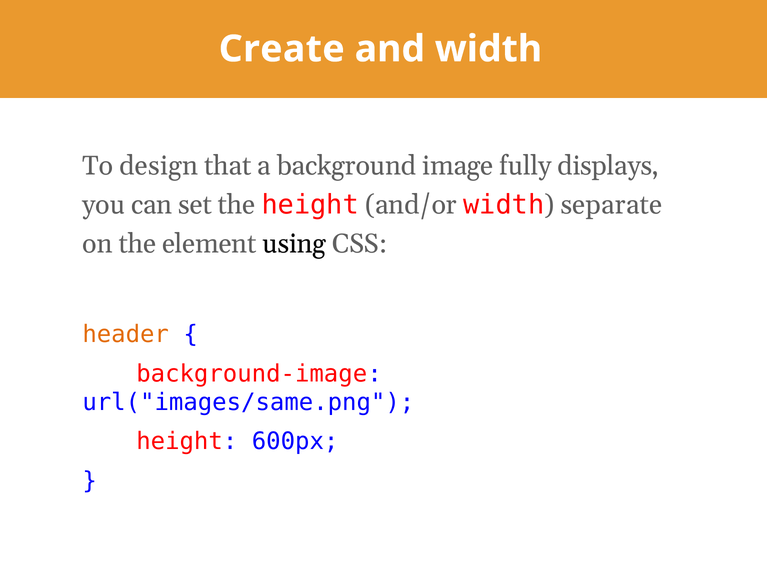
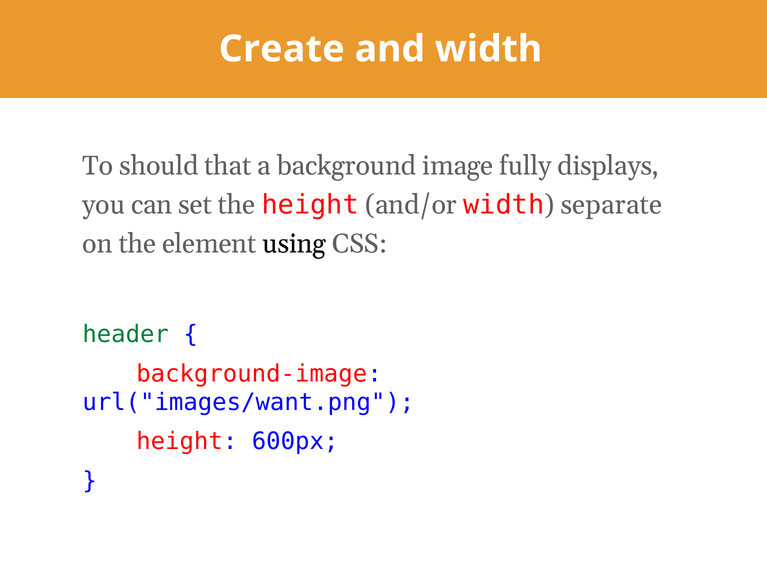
design: design -> should (159, 166)
header colour: orange -> green (126, 335)
url("images/same.png: url("images/same.png -> url("images/want.png (248, 403)
